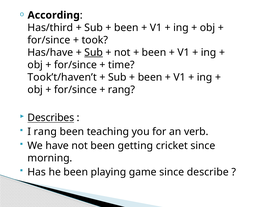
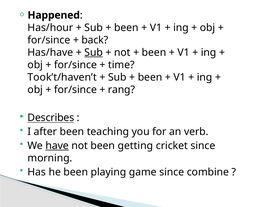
According: According -> Happened (54, 15)
Has/third: Has/third -> Has/hour (50, 28)
took: took -> back (95, 40)
I rang: rang -> after (45, 132)
have underline: none -> present (57, 146)
describe: describe -> combine (208, 172)
